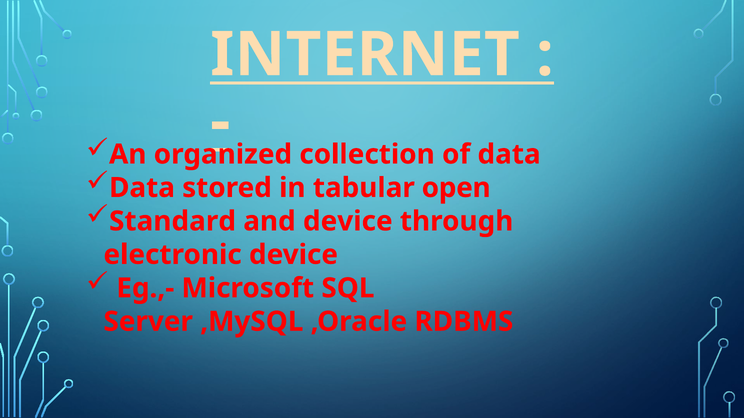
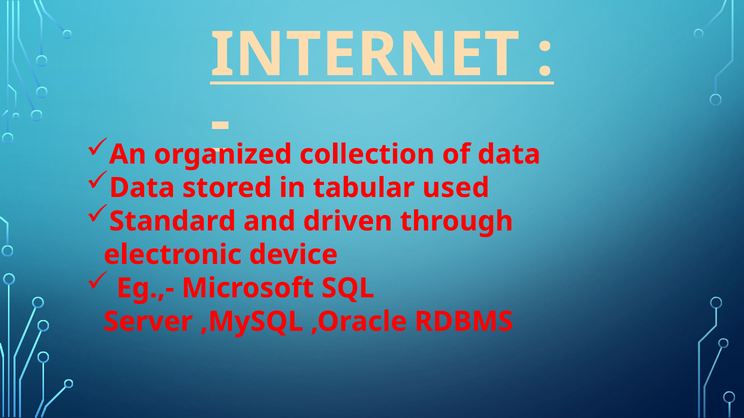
open: open -> used (456, 188)
and device: device -> driven (348, 222)
